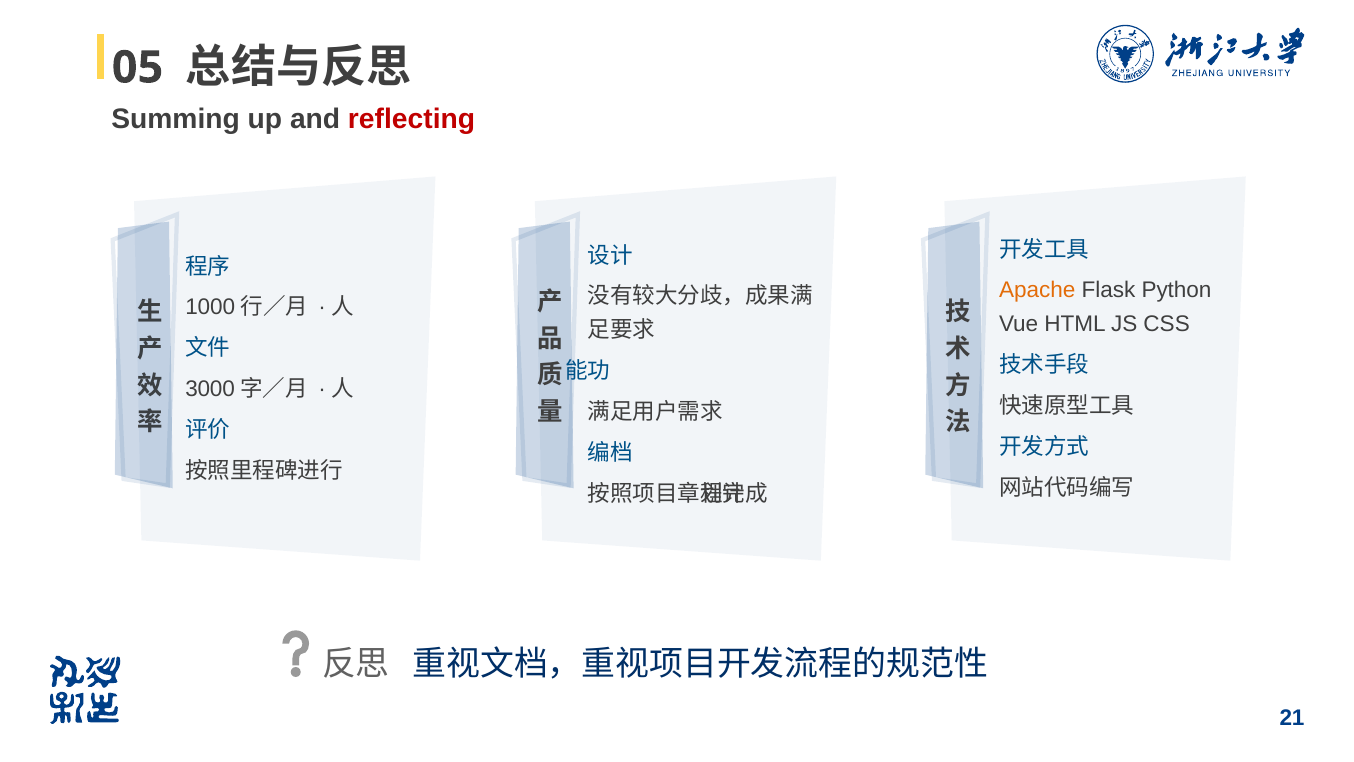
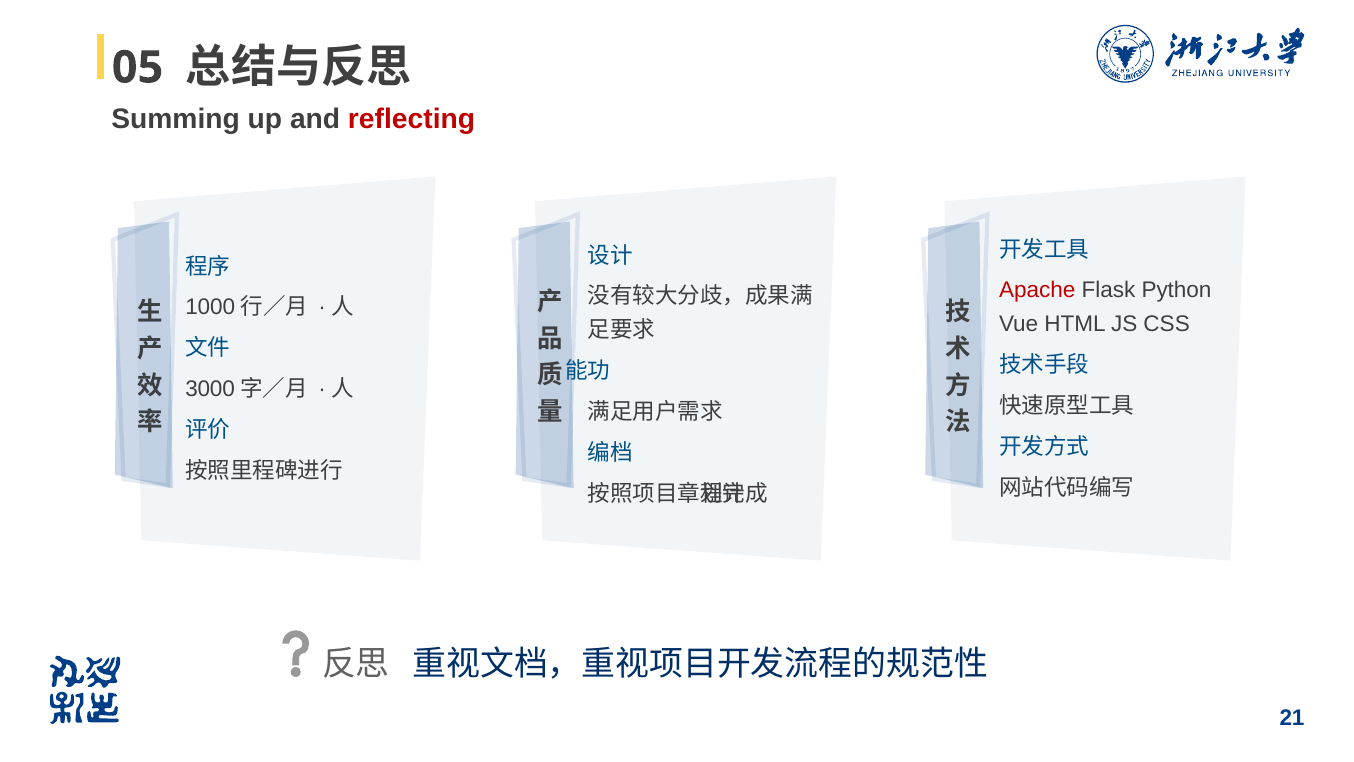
Apache colour: orange -> red (1037, 290)
